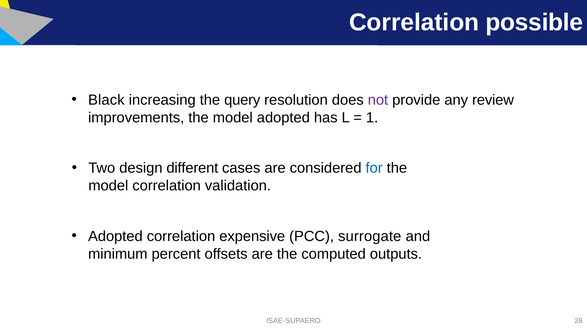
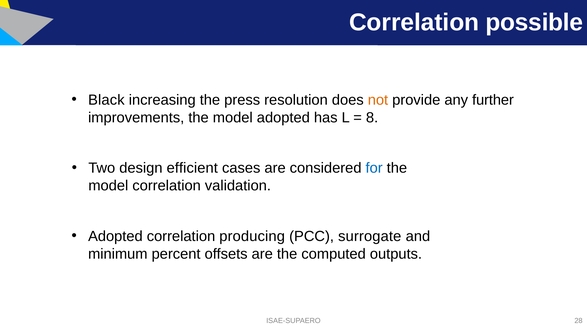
query: query -> press (242, 100)
not colour: purple -> orange (378, 100)
review: review -> further (493, 100)
1: 1 -> 8 (372, 118)
different: different -> efficient (192, 168)
expensive: expensive -> producing (252, 236)
